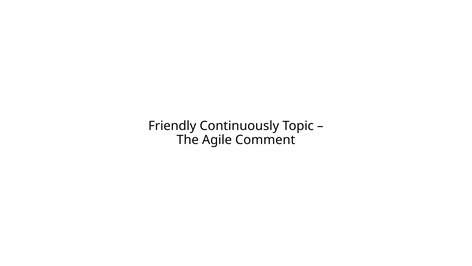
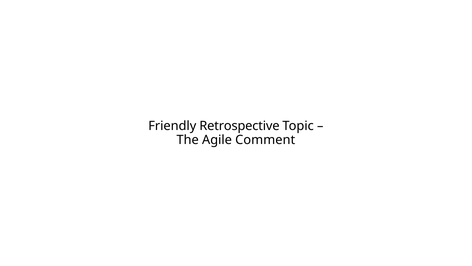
Continuously: Continuously -> Retrospective (239, 126)
